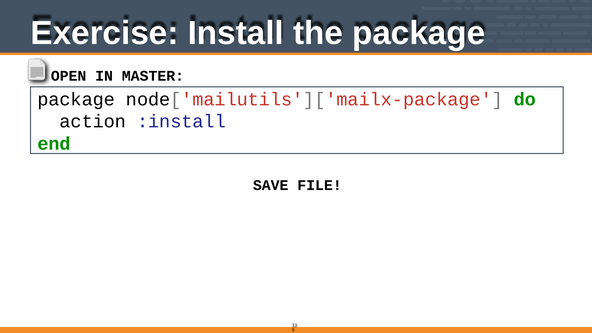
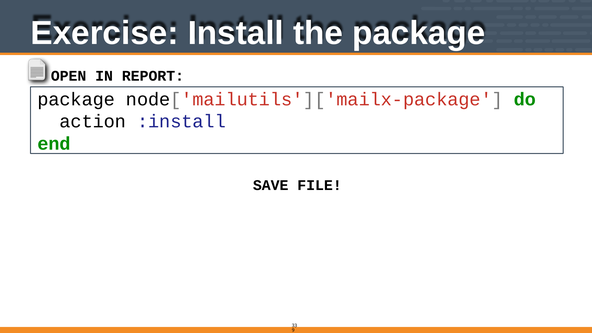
MASTER: MASTER -> REPORT (153, 76)
